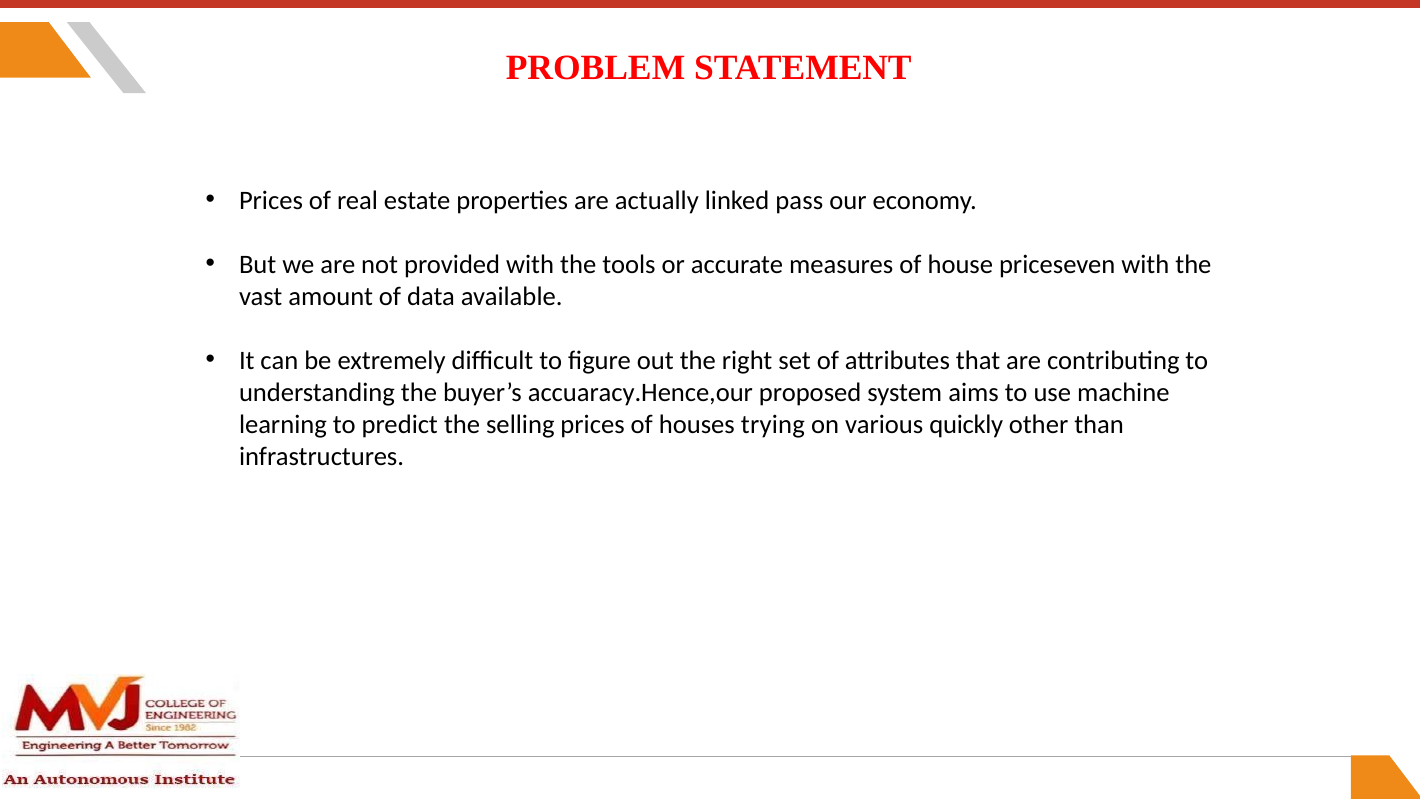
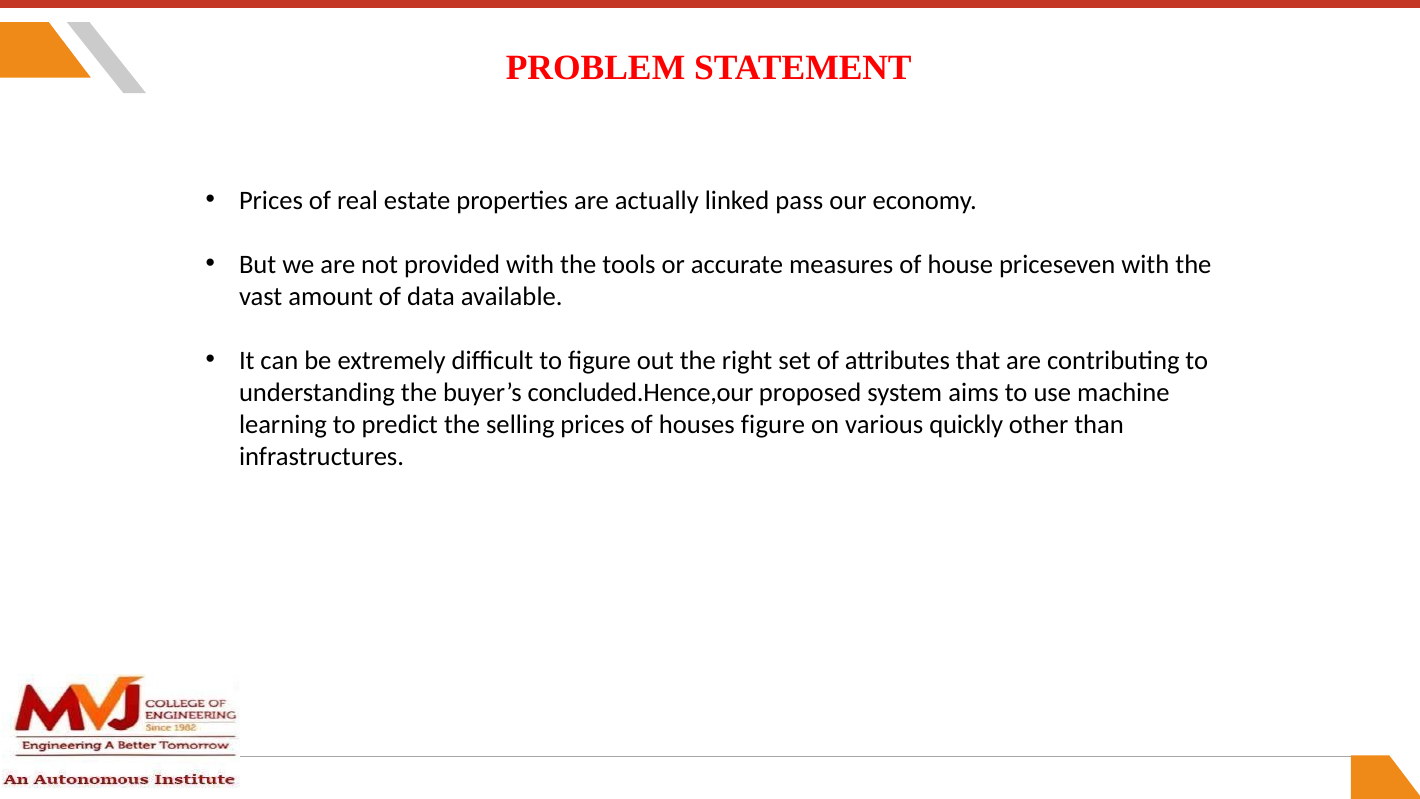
accuaracy.Hence,our: accuaracy.Hence,our -> concluded.Hence,our (641, 392)
houses trying: trying -> figure (773, 424)
